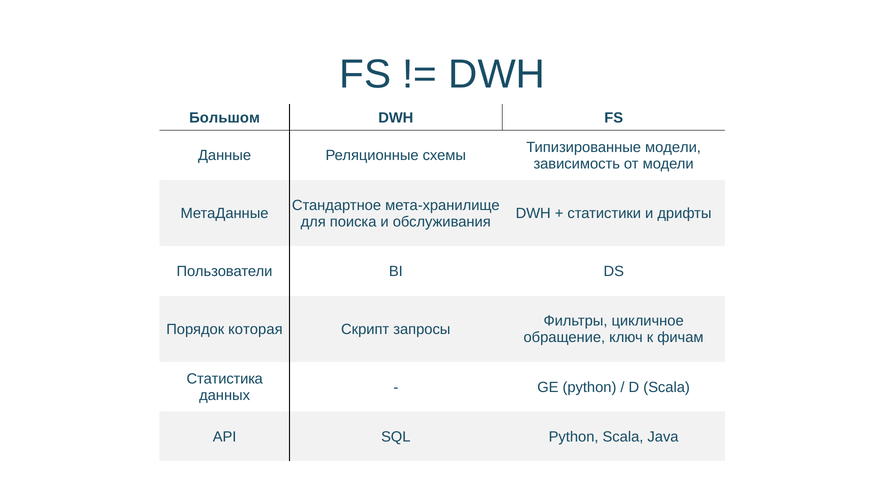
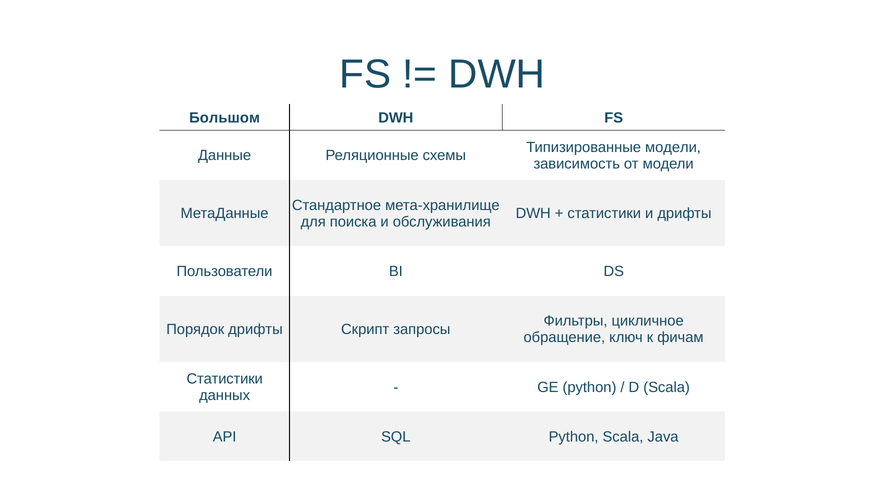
Порядок которая: которая -> дрифты (255, 329)
Статистика: Статистика -> Статистики (225, 379)
